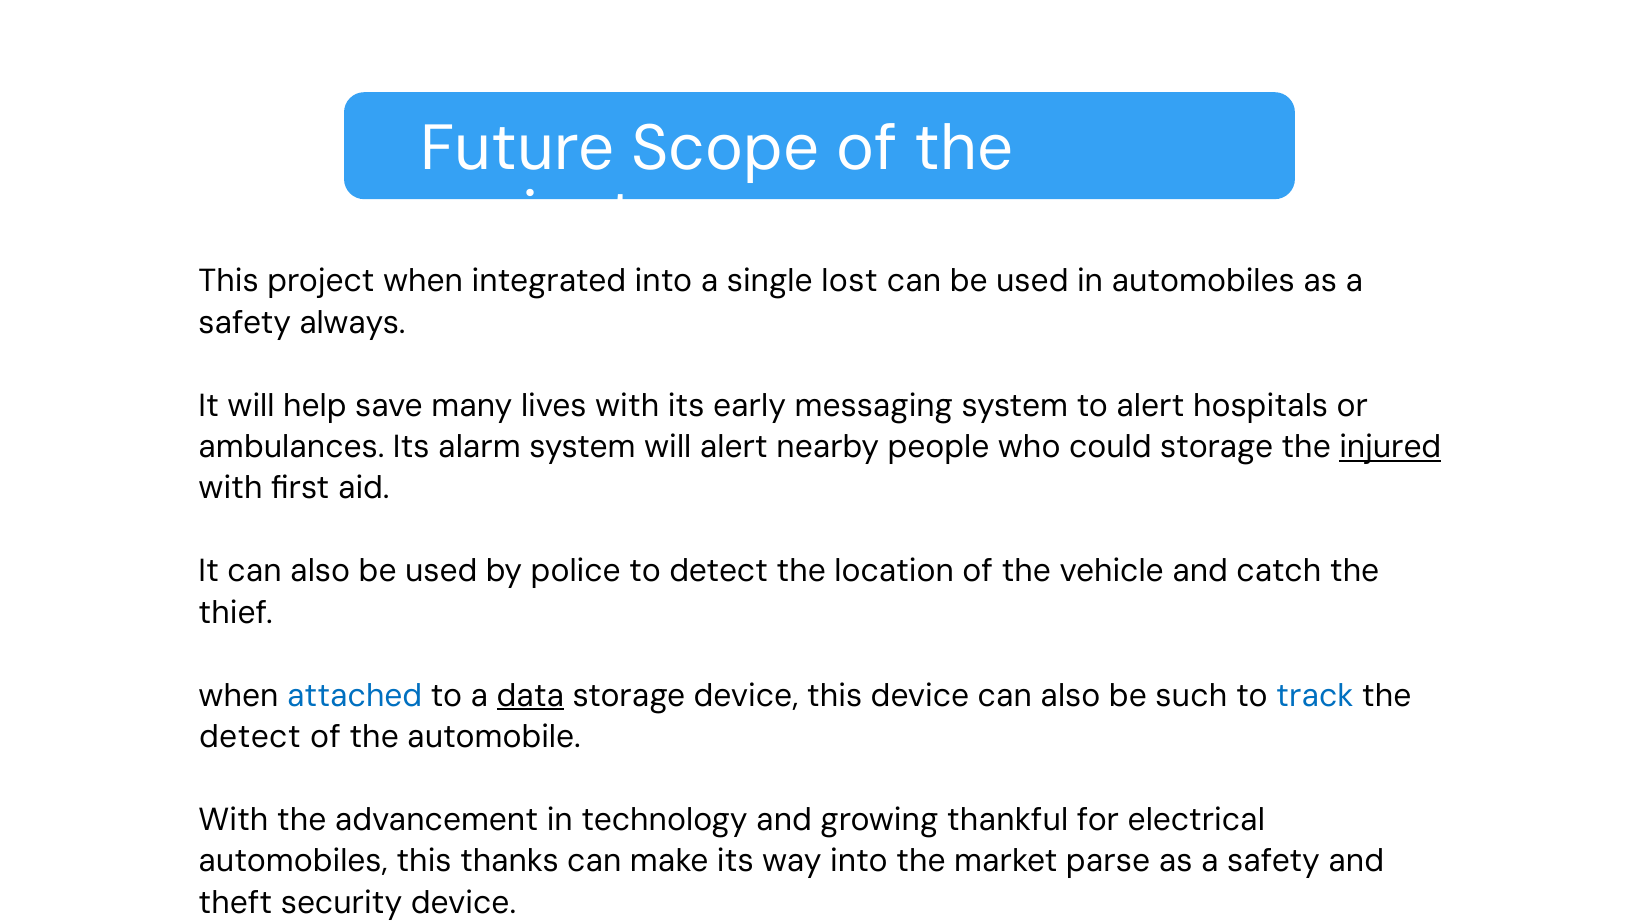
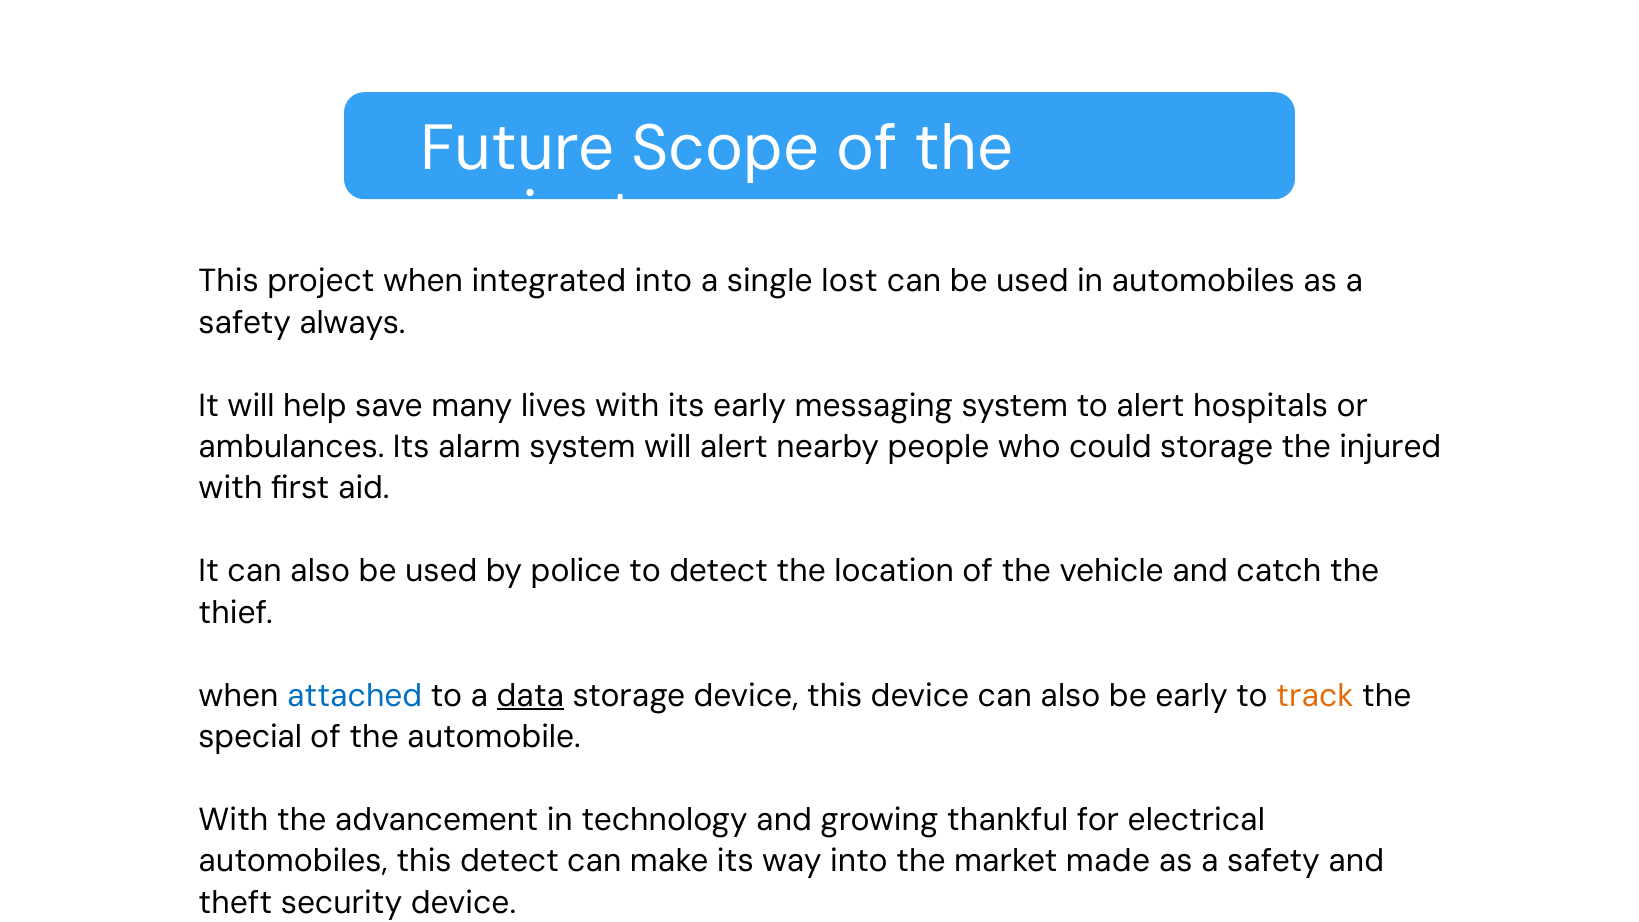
injured underline: present -> none (1390, 447)
be such: such -> early (1192, 695)
track colour: blue -> orange (1315, 695)
detect: detect -> special (250, 737)
this thanks: thanks -> detect (510, 861)
parse: parse -> made (1108, 861)
